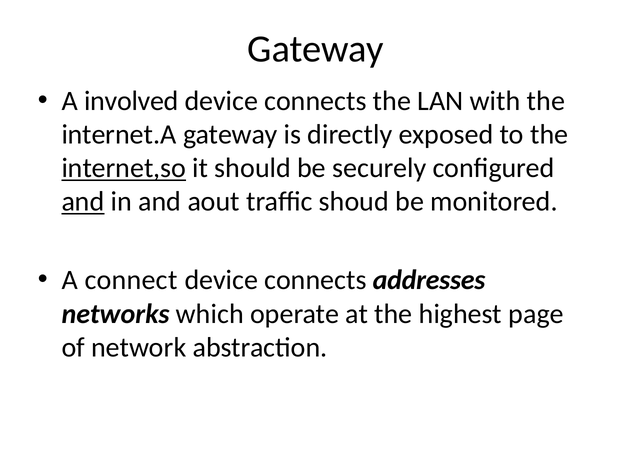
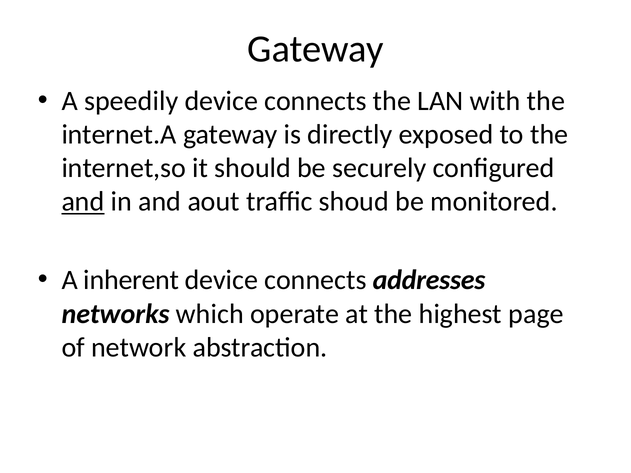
involved: involved -> speedily (131, 101)
internet,so underline: present -> none (124, 168)
connect: connect -> inherent (131, 280)
